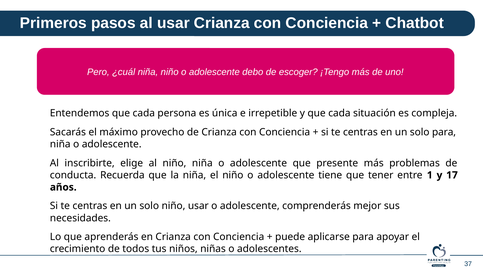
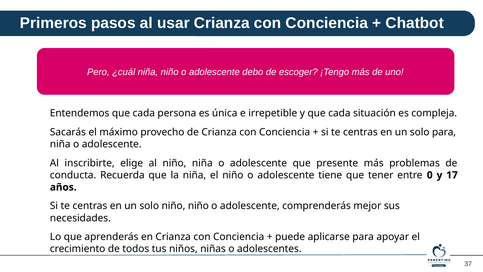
1: 1 -> 0 (430, 175)
niño usar: usar -> niño (198, 206)
